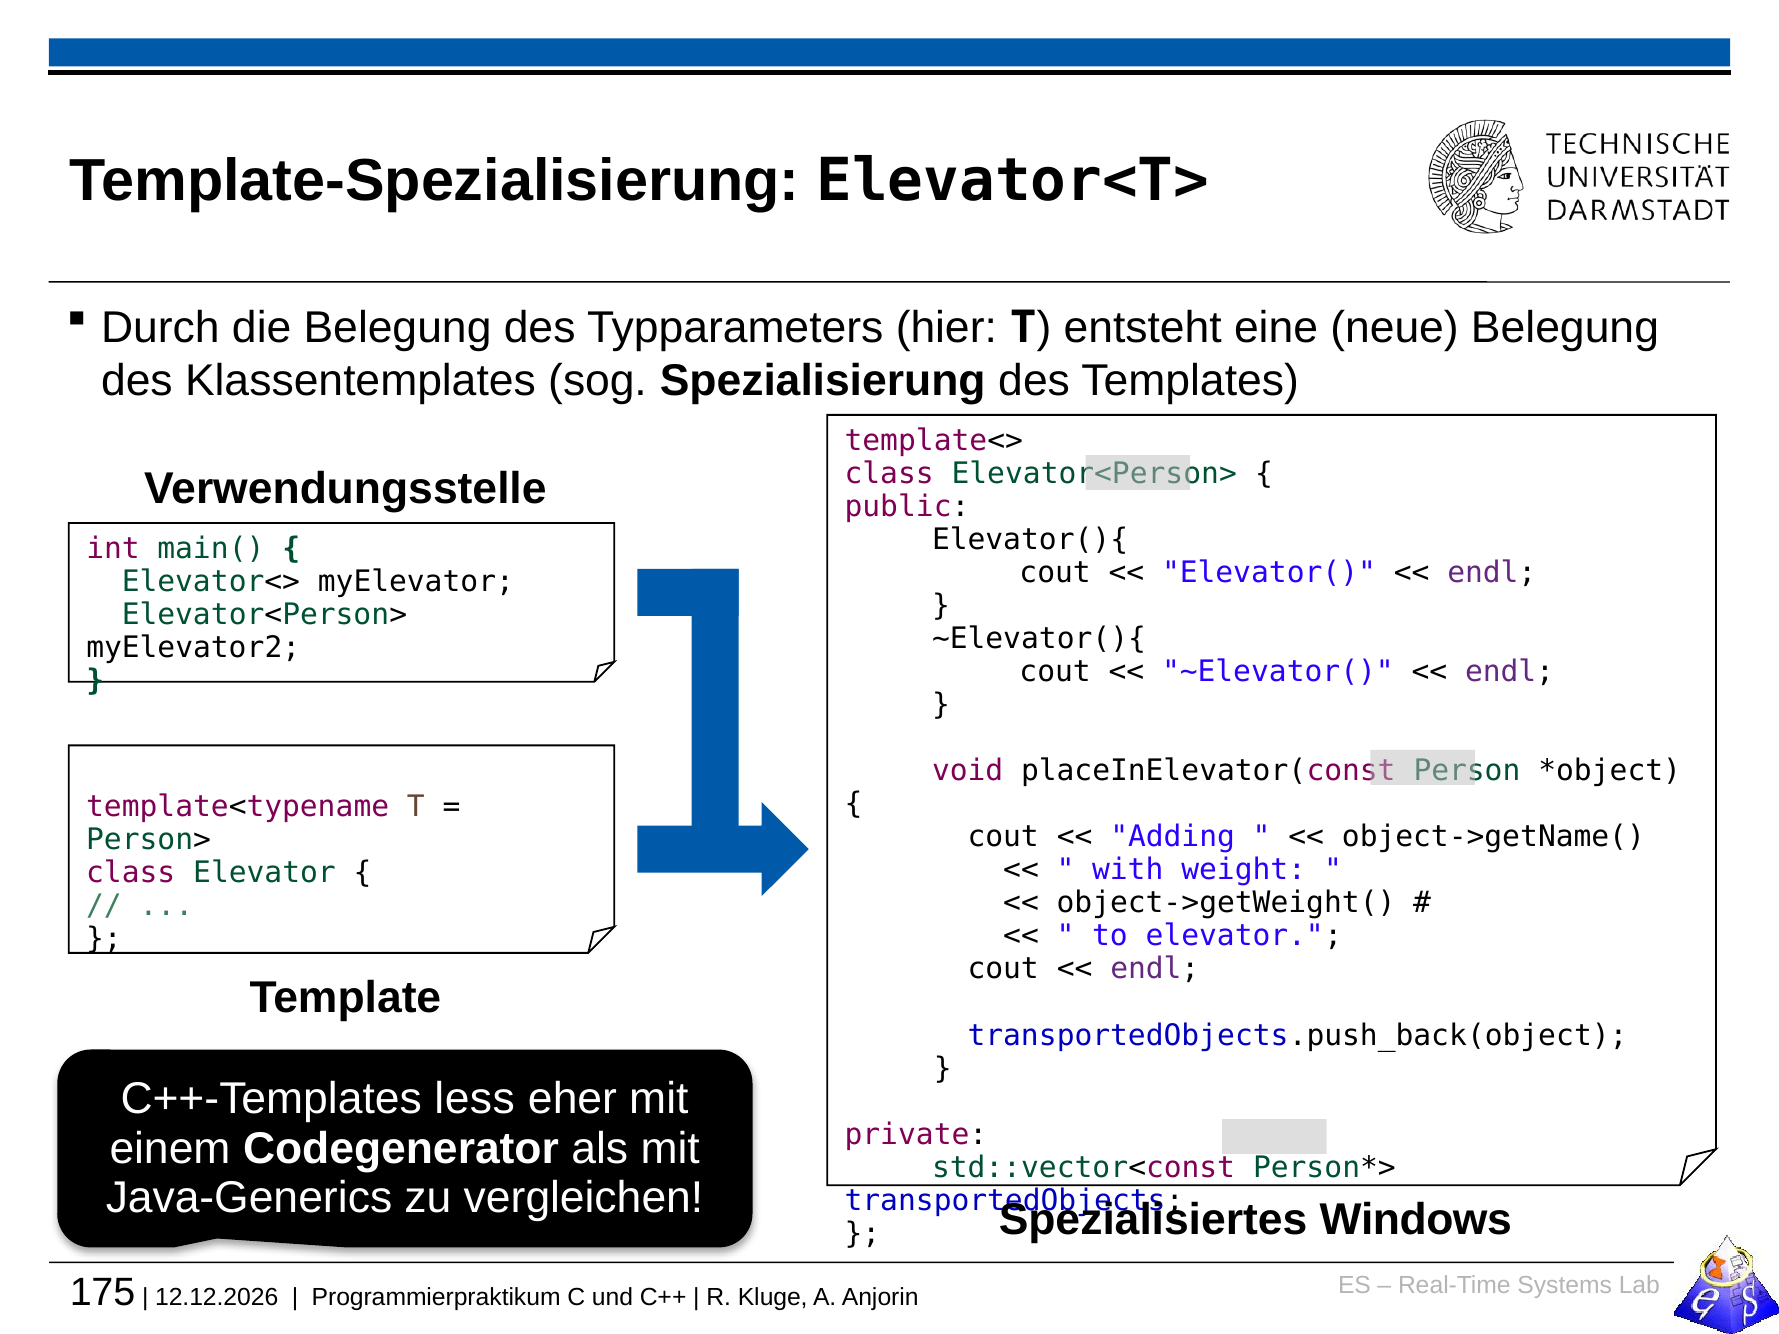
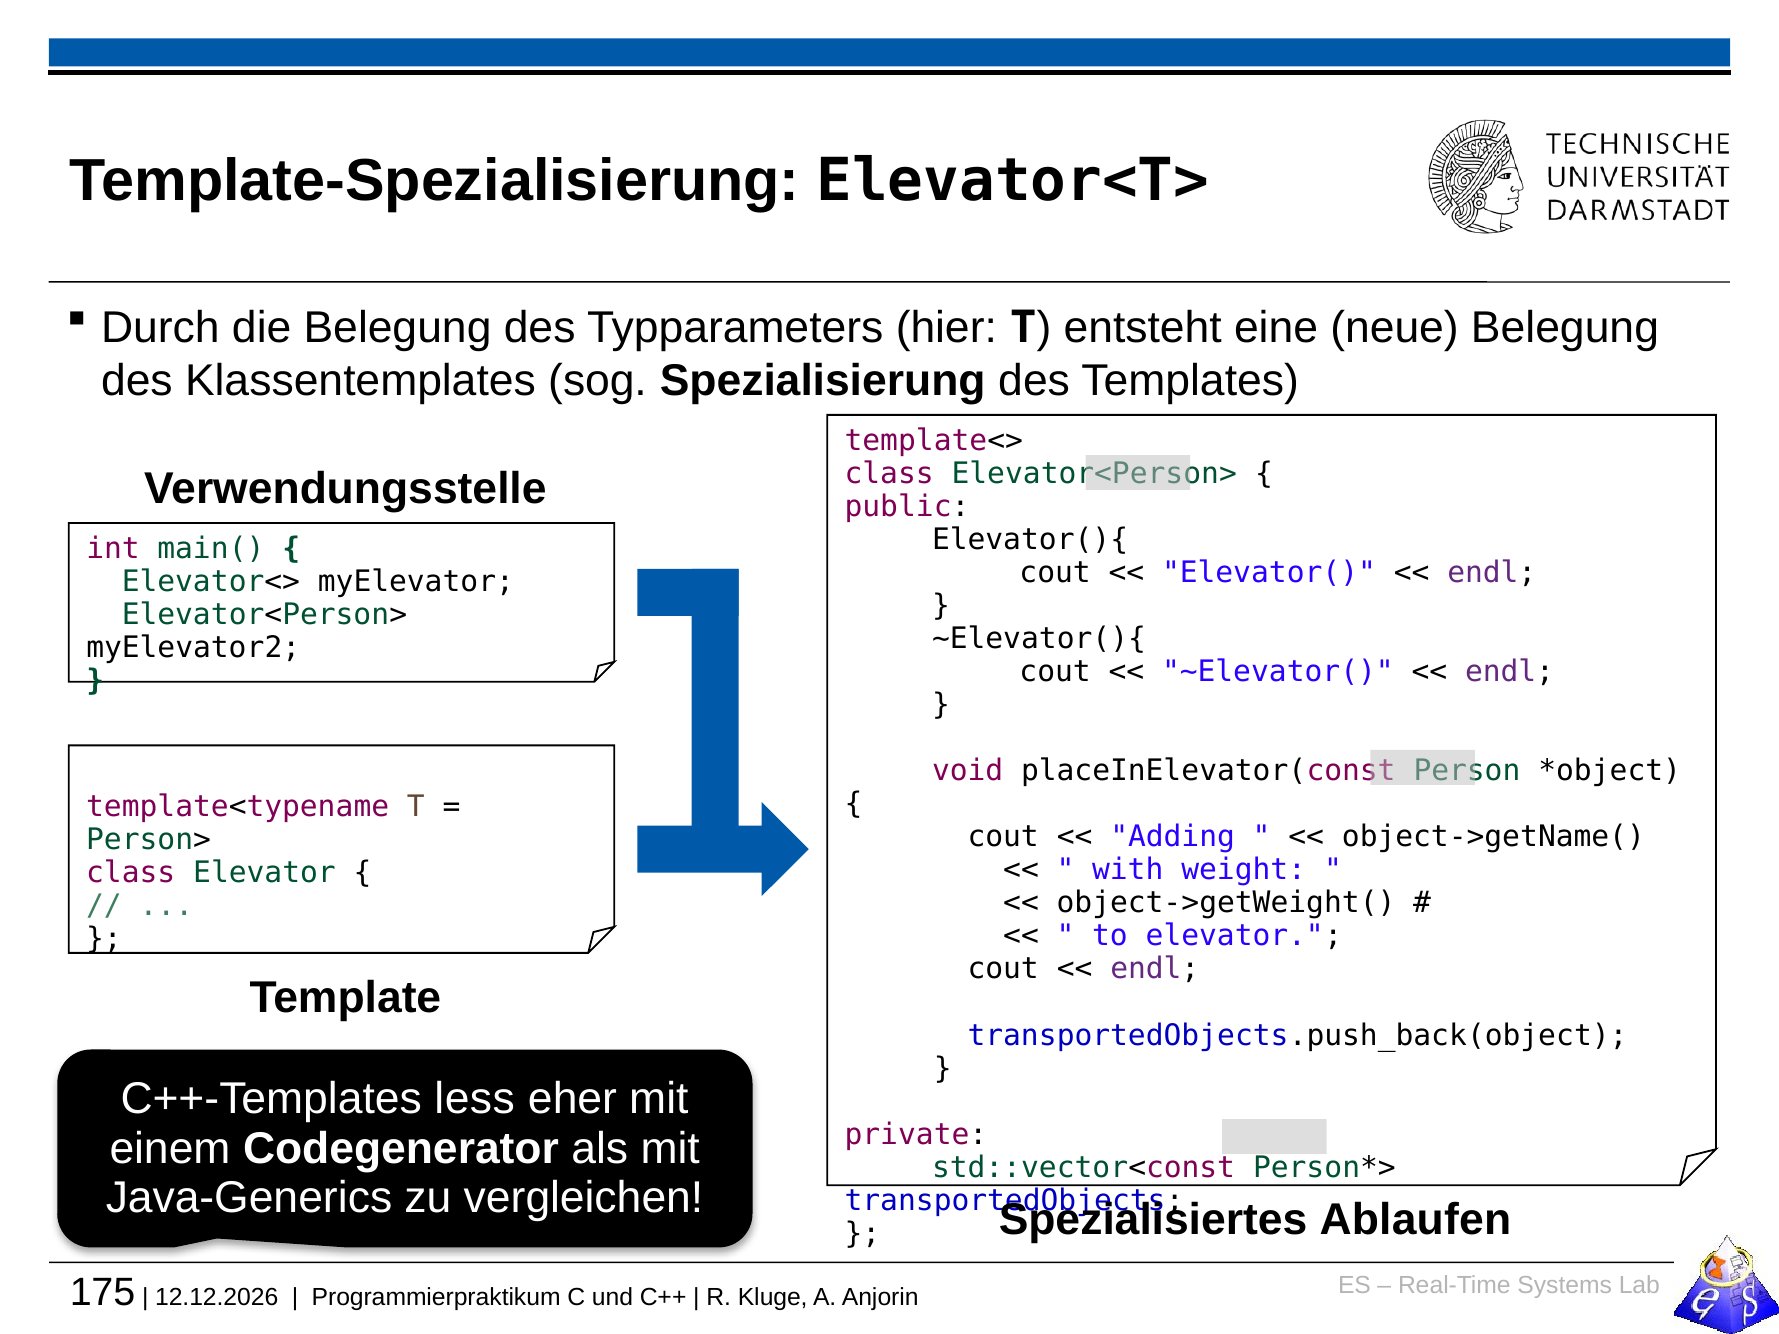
Windows: Windows -> Ablaufen (1415, 1220)
